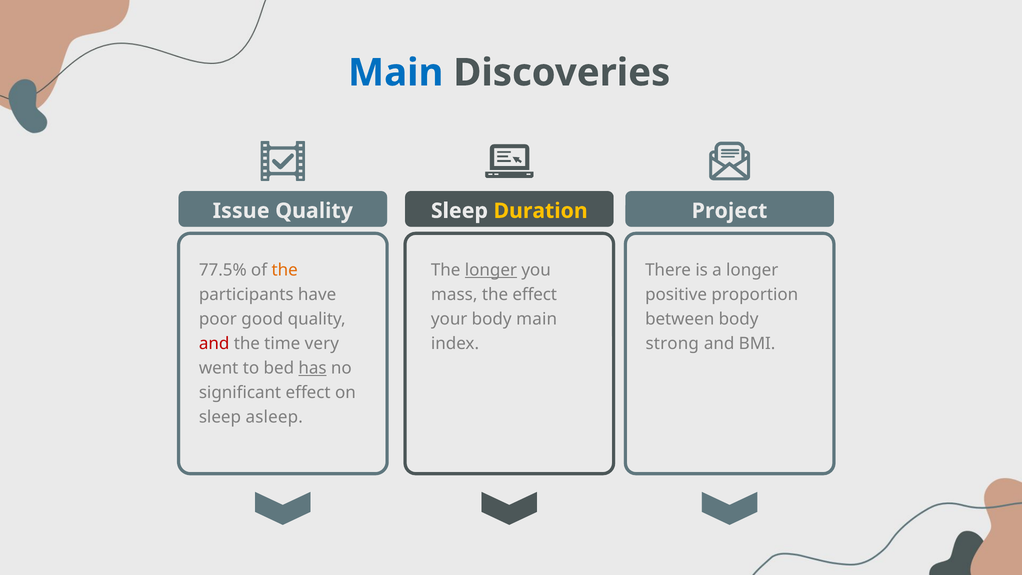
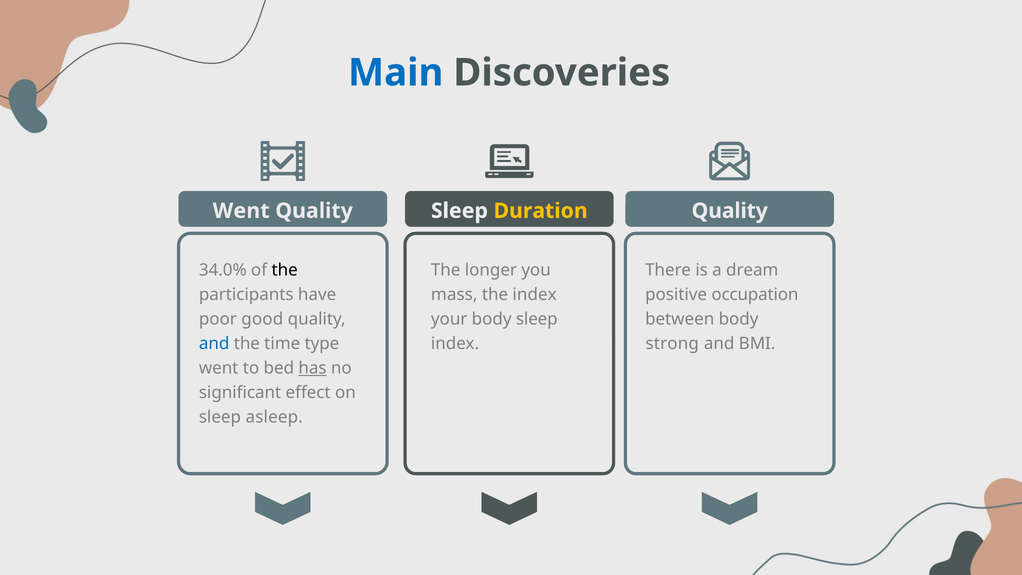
Issue: Issue -> Went (241, 211)
Project: Project -> Quality (730, 211)
77.5%: 77.5% -> 34.0% (223, 270)
the colour: orange -> black (285, 270)
longer underline: present -> none (491, 270)
a longer: longer -> dream (752, 270)
the effect: effect -> index (535, 294)
proportion: proportion -> occupation (755, 294)
body main: main -> sleep (537, 319)
and colour: red -> blue (214, 343)
very: very -> type (322, 343)
